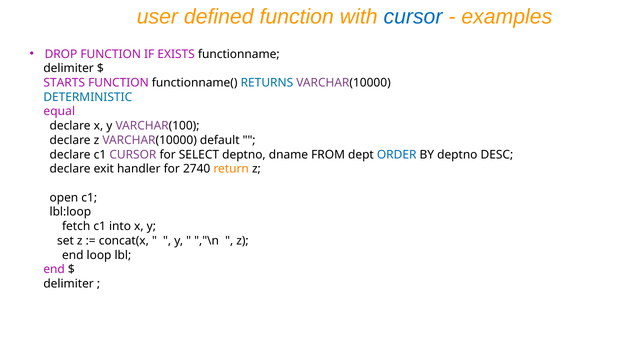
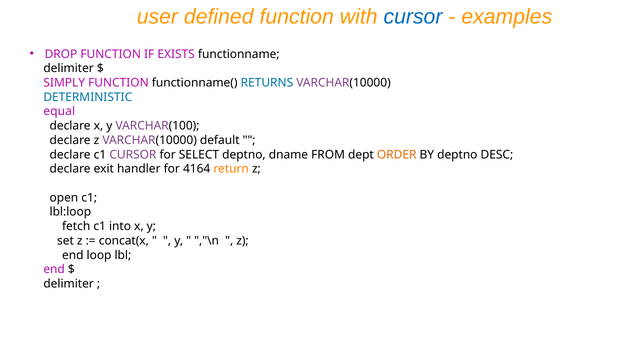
STARTS: STARTS -> SIMPLY (64, 83)
ORDER colour: blue -> orange (397, 154)
2740: 2740 -> 4164 (197, 169)
